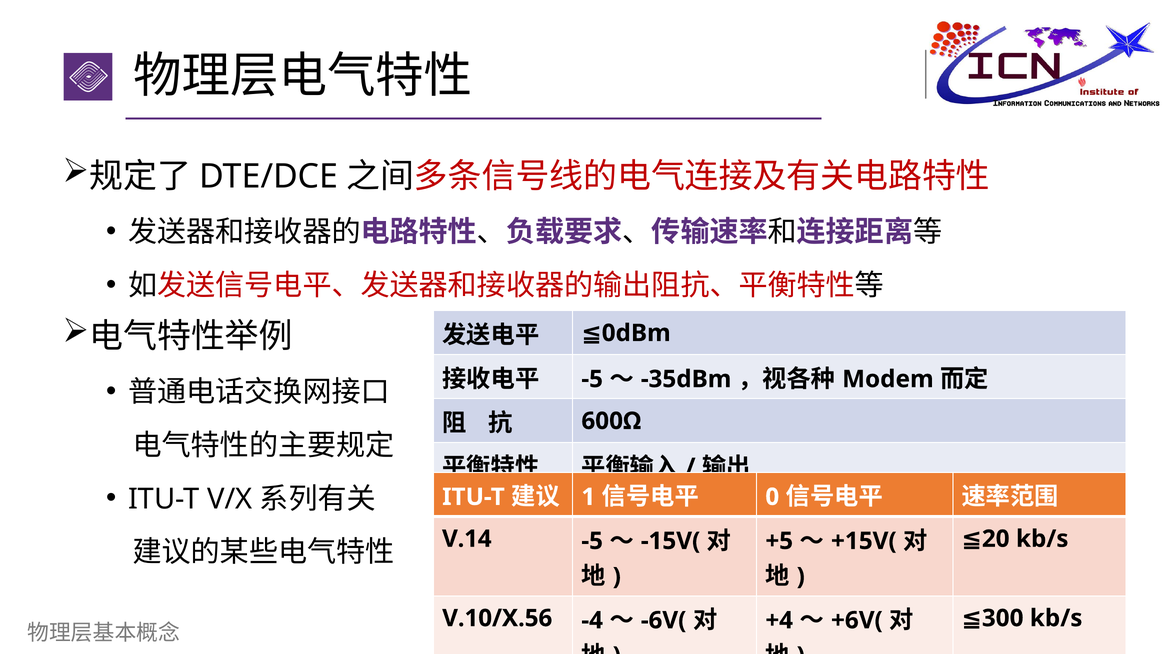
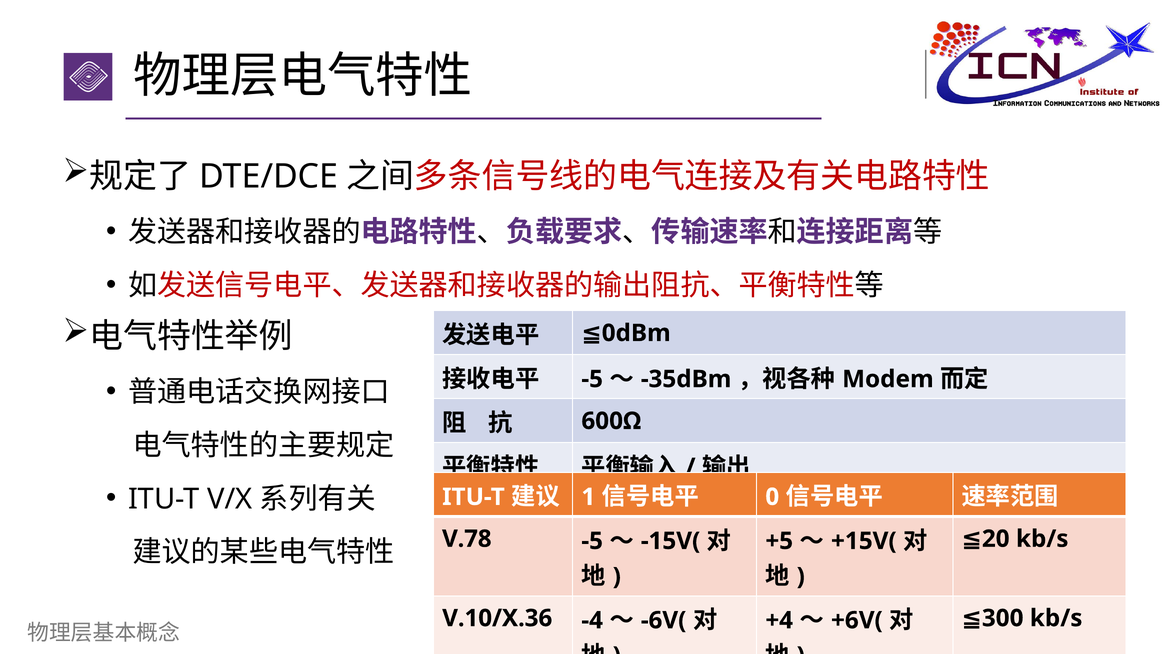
V.14: V.14 -> V.78 (467, 539)
V.10/X.56: V.10/X.56 -> V.10/X.36 (497, 618)
